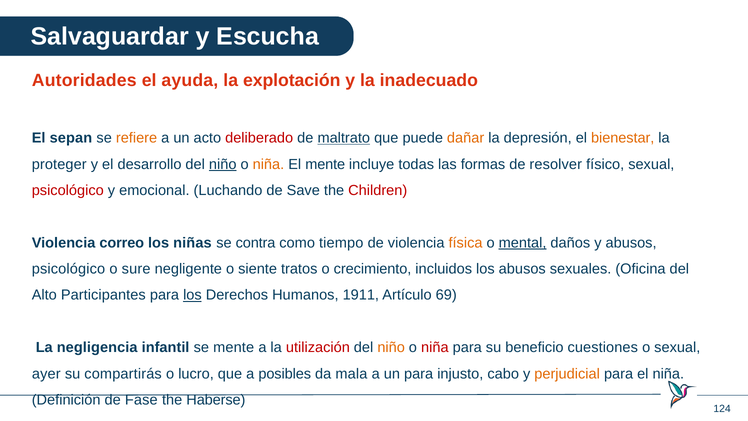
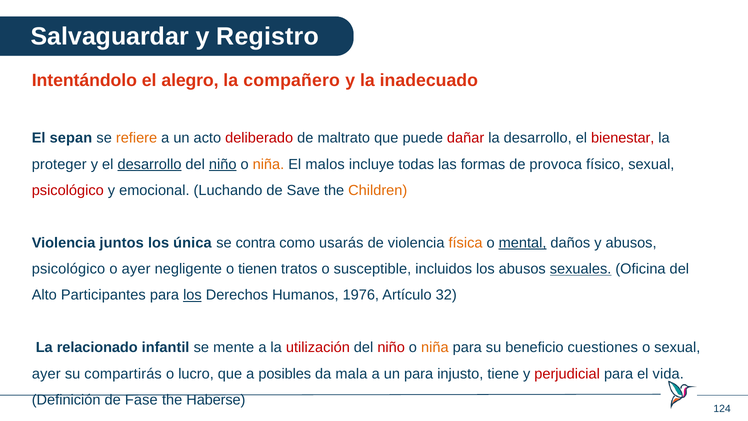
Escucha: Escucha -> Registro (268, 37)
Autoridades: Autoridades -> Intentándolo (84, 80)
ayuda: ayuda -> alegro (190, 80)
explotación: explotación -> compañero (292, 80)
maltrato underline: present -> none (344, 138)
dañar colour: orange -> red (466, 138)
la depresión: depresión -> desarrollo (538, 138)
bienestar colour: orange -> red (623, 138)
desarrollo underline: none -> present (150, 164)
El mente: mente -> malos (325, 164)
resolver: resolver -> provoca (556, 164)
Children colour: red -> orange (378, 190)
correo: correo -> juntos (122, 243)
niñas: niñas -> única (192, 243)
tiempo: tiempo -> usarás (341, 243)
o sure: sure -> ayer (136, 269)
siente: siente -> tienen (258, 269)
crecimiento: crecimiento -> susceptible (372, 269)
sexuales underline: none -> present (581, 269)
1911: 1911 -> 1976 (361, 295)
69: 69 -> 32 (446, 295)
negligencia: negligencia -> relacionado (97, 347)
niño colour: orange -> red (391, 347)
niña colour: red -> orange (435, 347)
cabo: cabo -> tiene (503, 374)
perjudicial colour: orange -> red (567, 374)
el niña: niña -> vida (668, 374)
